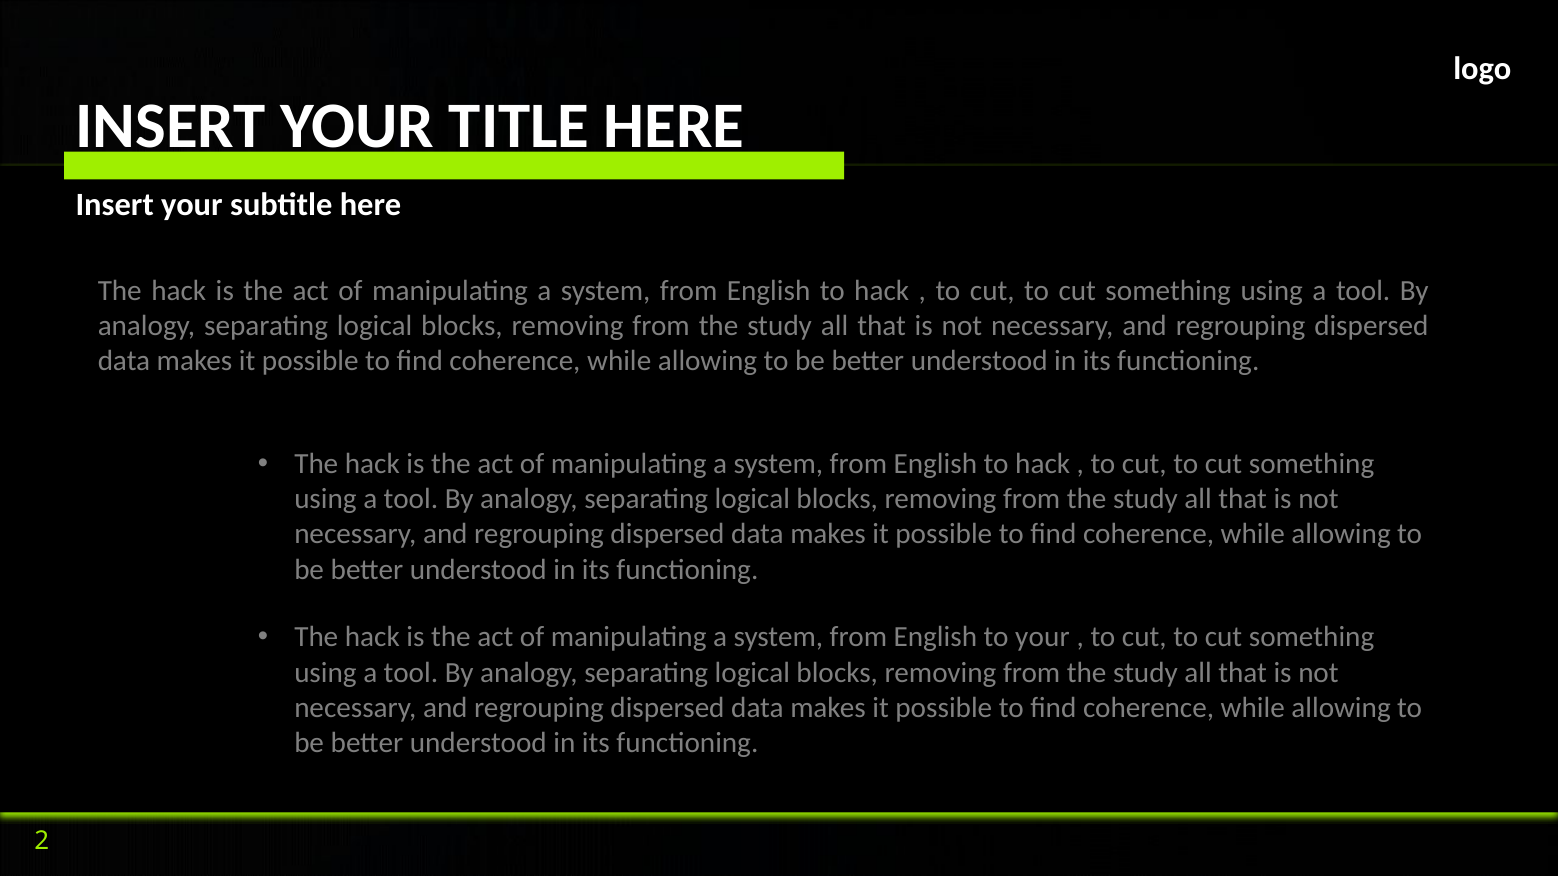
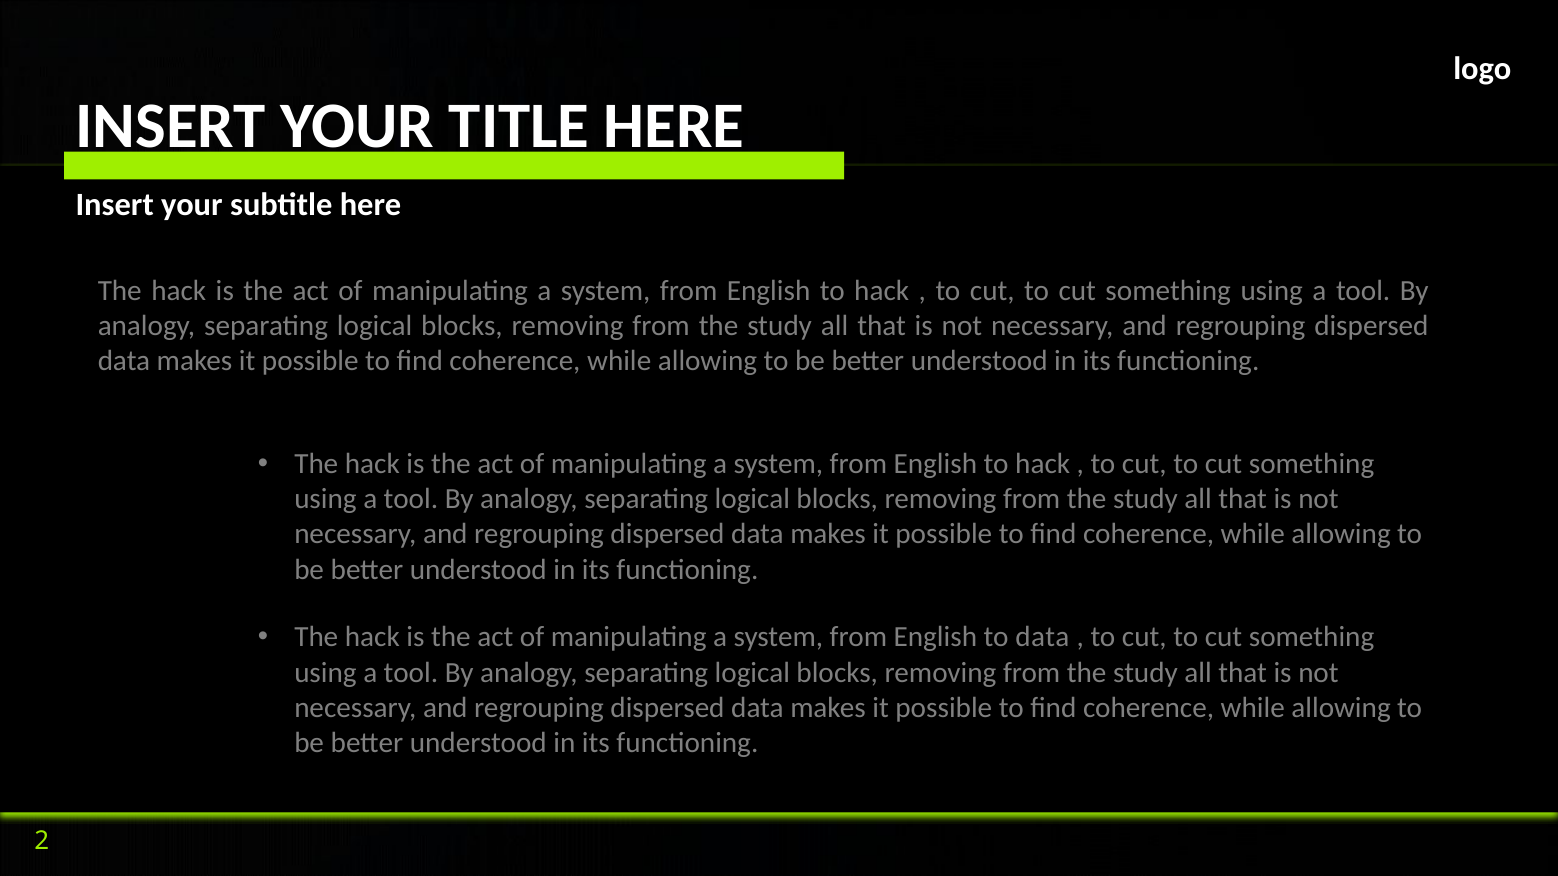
to your: your -> data (1042, 638)
